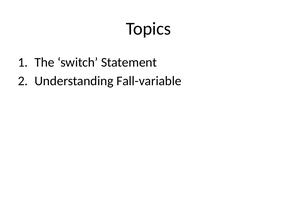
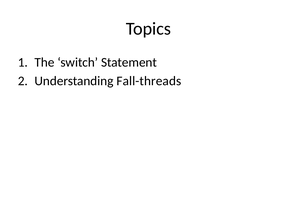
Fall-variable: Fall-variable -> Fall-threads (149, 81)
